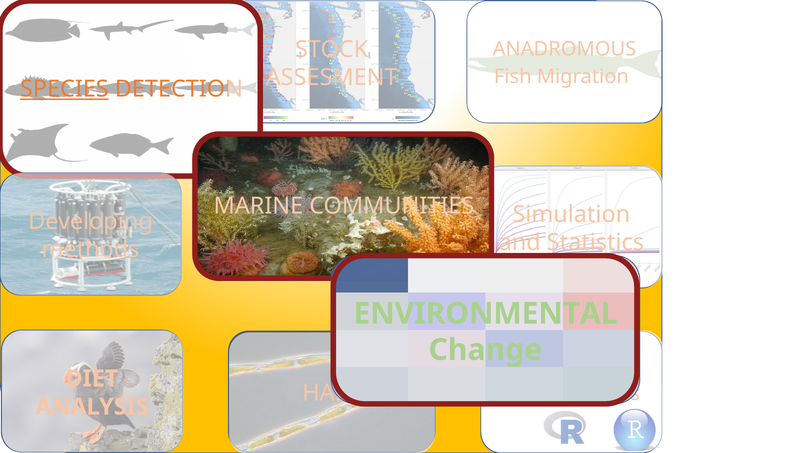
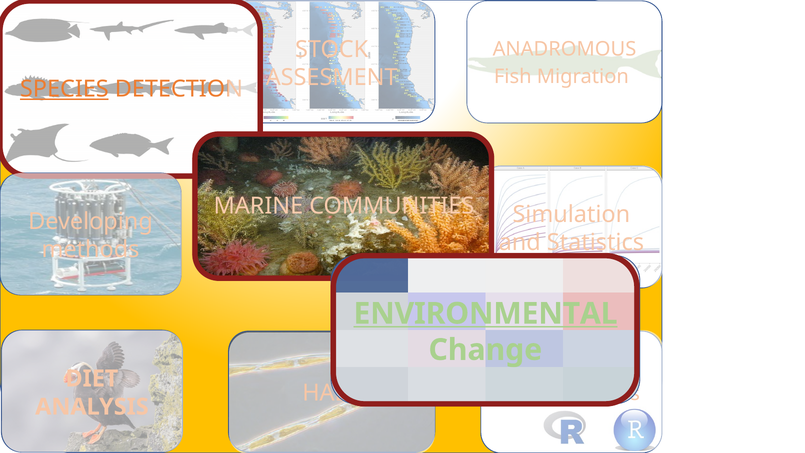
ENVIRONMENTAL underline: none -> present (486, 314)
